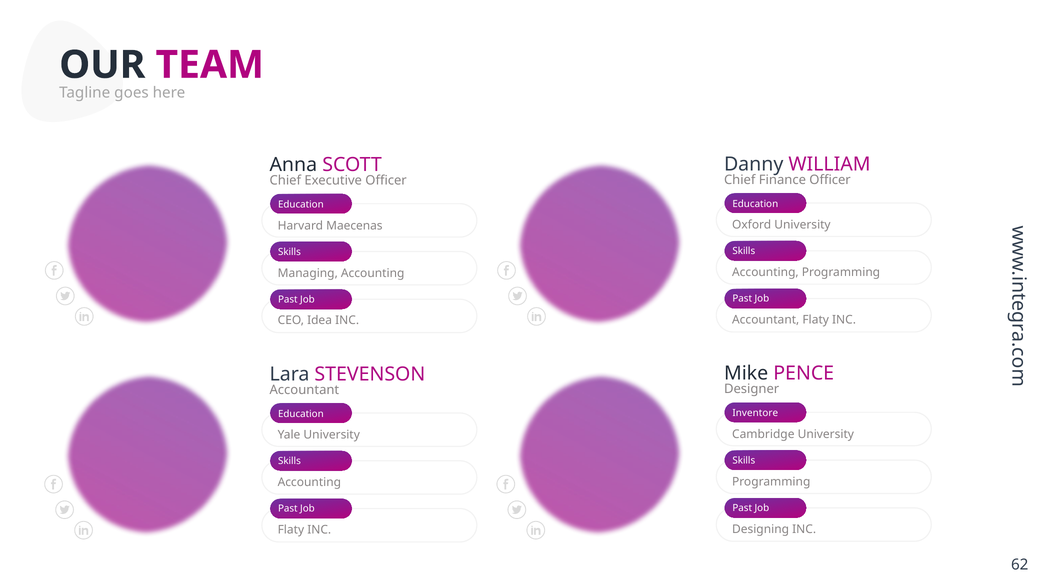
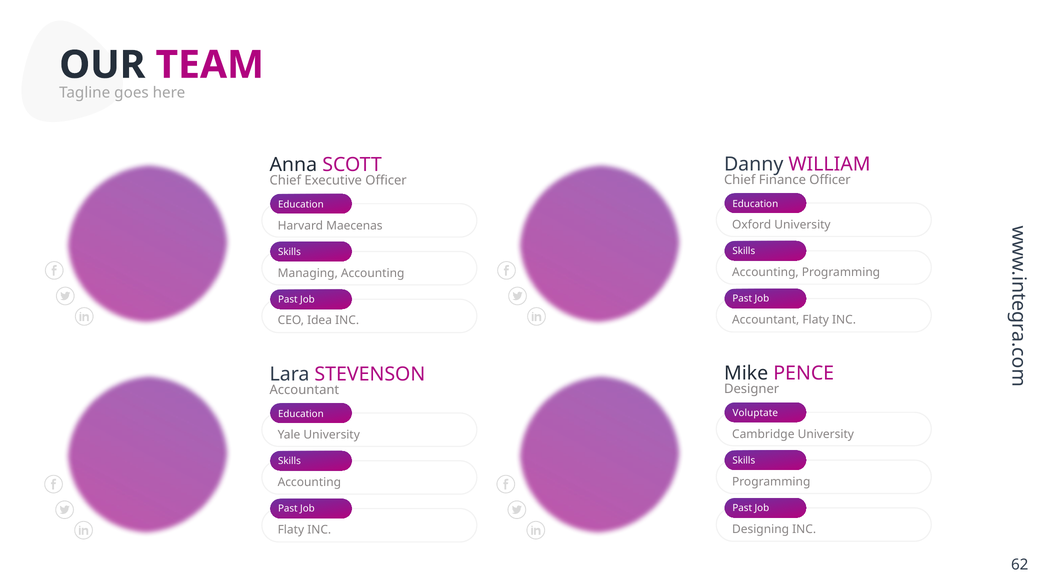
Inventore: Inventore -> Voluptate (755, 413)
